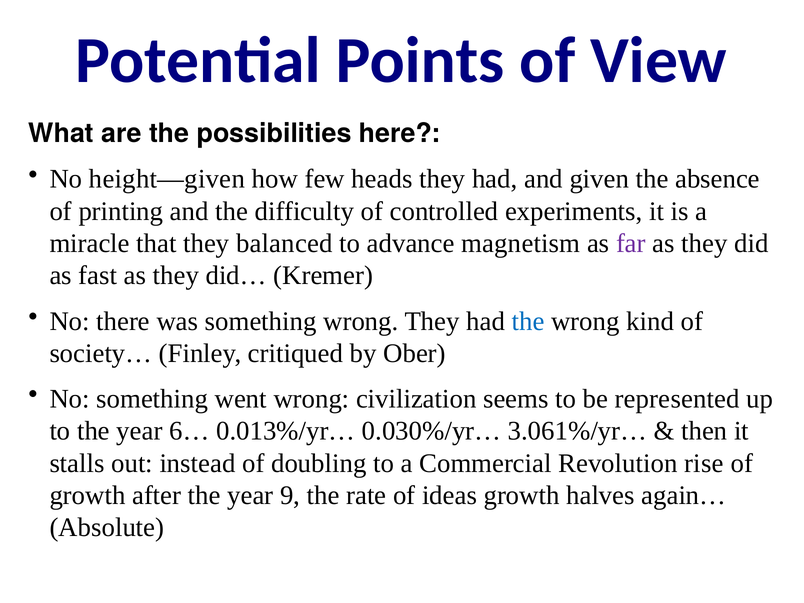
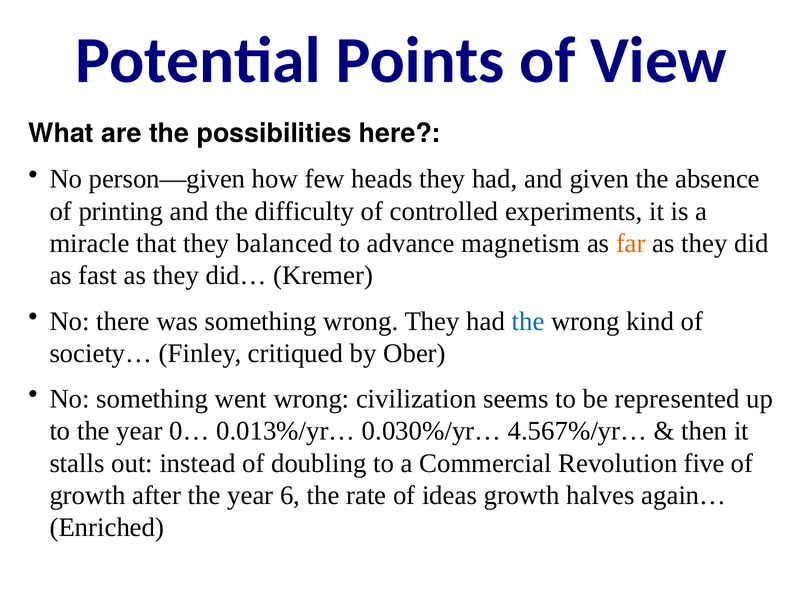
height—given: height—given -> person—given (167, 179)
far colour: purple -> orange (631, 243)
6…: 6… -> 0… (189, 431)
3.061%/yr…: 3.061%/yr… -> 4.567%/yr… (577, 431)
rise: rise -> five (704, 463)
9: 9 -> 6 (290, 495)
Absolute: Absolute -> Enriched (107, 528)
